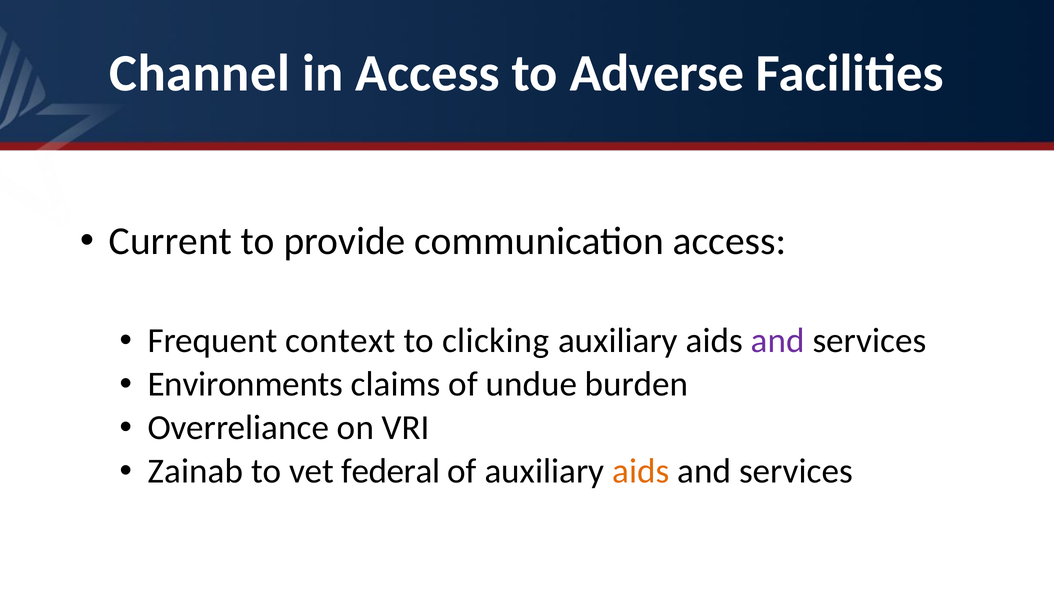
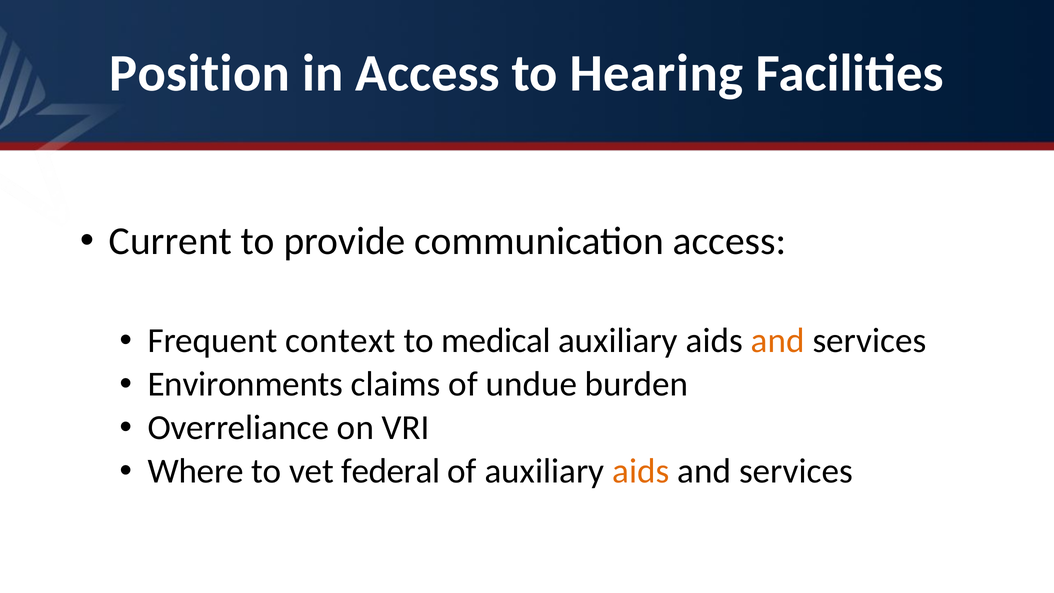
Channel: Channel -> Position (200, 73)
Adverse: Adverse -> Hearing (657, 73)
clicking: clicking -> medical (496, 341)
and colour: purple -> orange (778, 341)
Zainab: Zainab -> Where (196, 471)
